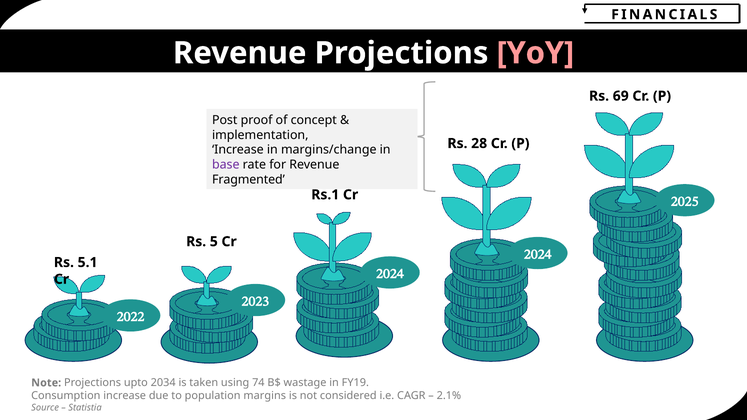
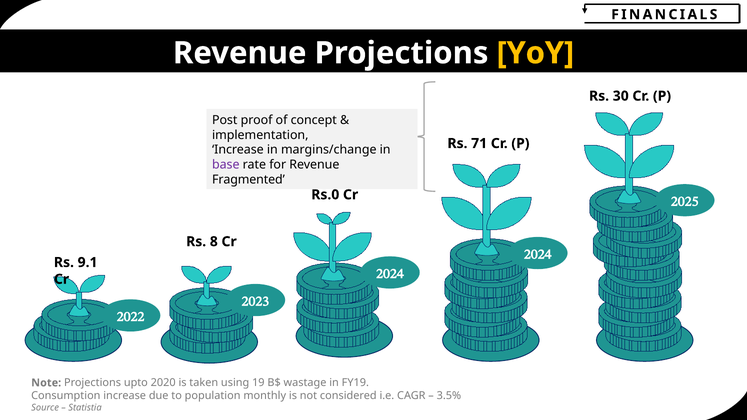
YoY colour: pink -> yellow (535, 53)
69: 69 -> 30 (621, 96)
28: 28 -> 71 (479, 143)
Rs.1: Rs.1 -> Rs.0 (325, 195)
5: 5 -> 8 (214, 242)
5.1: 5.1 -> 9.1 (88, 263)
2034: 2034 -> 2020 (163, 383)
74: 74 -> 19 (258, 383)
margins: margins -> monthly (265, 396)
2.1%: 2.1% -> 3.5% (449, 396)
